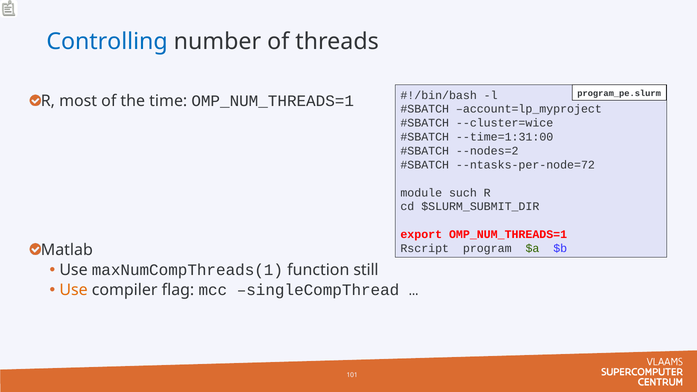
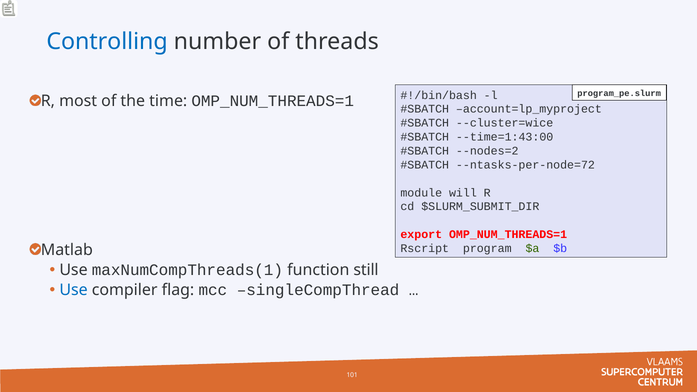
--time=1:31:00: --time=1:31:00 -> --time=1:43:00 (505, 137)
such: such -> will (463, 193)
Use colour: orange -> blue (74, 290)
